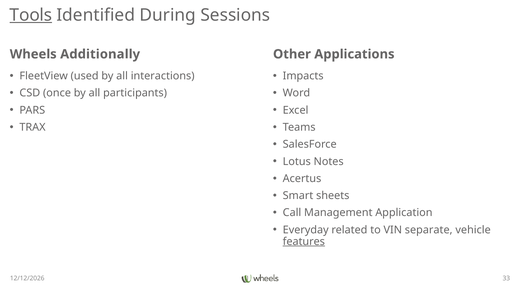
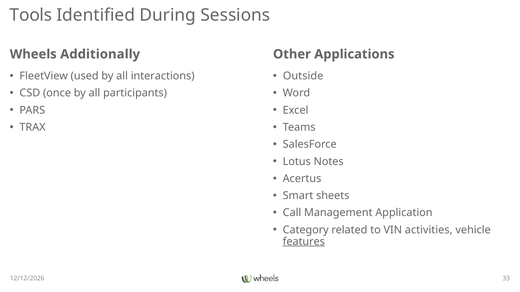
Tools underline: present -> none (31, 15)
Impacts: Impacts -> Outside (303, 76)
Everyday: Everyday -> Category (306, 230)
separate: separate -> activities (429, 230)
